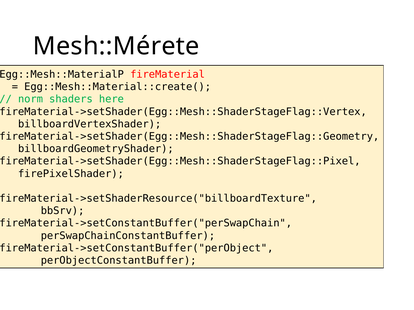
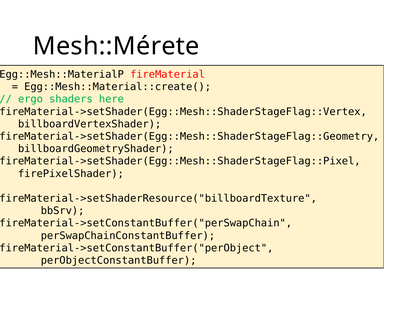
norm: norm -> ergo (30, 99)
